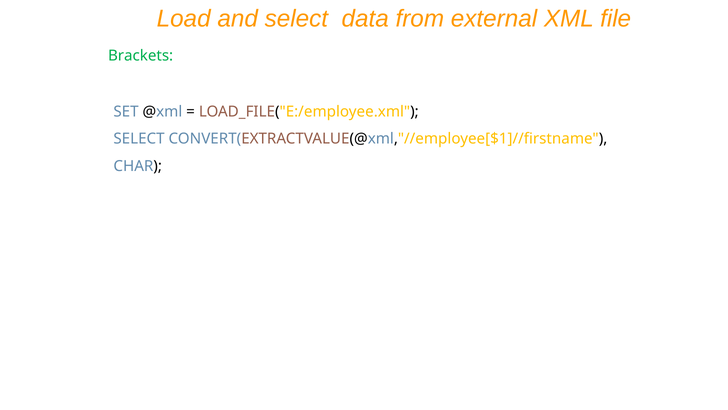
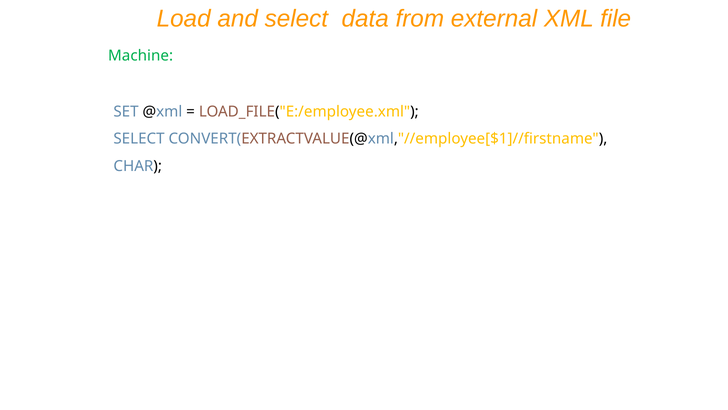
Brackets: Brackets -> Machine (141, 56)
